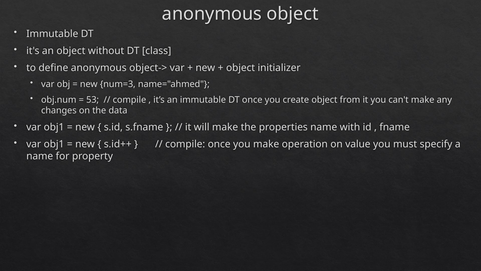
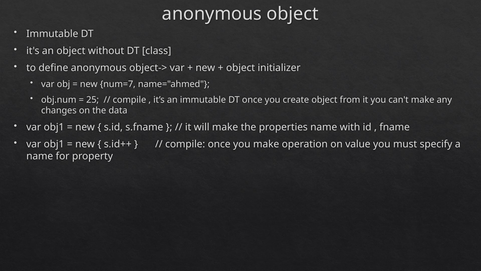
num=3: num=3 -> num=7 (118, 84)
53: 53 -> 25 (93, 100)
